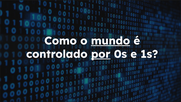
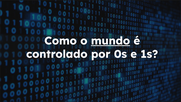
por underline: present -> none (101, 54)
